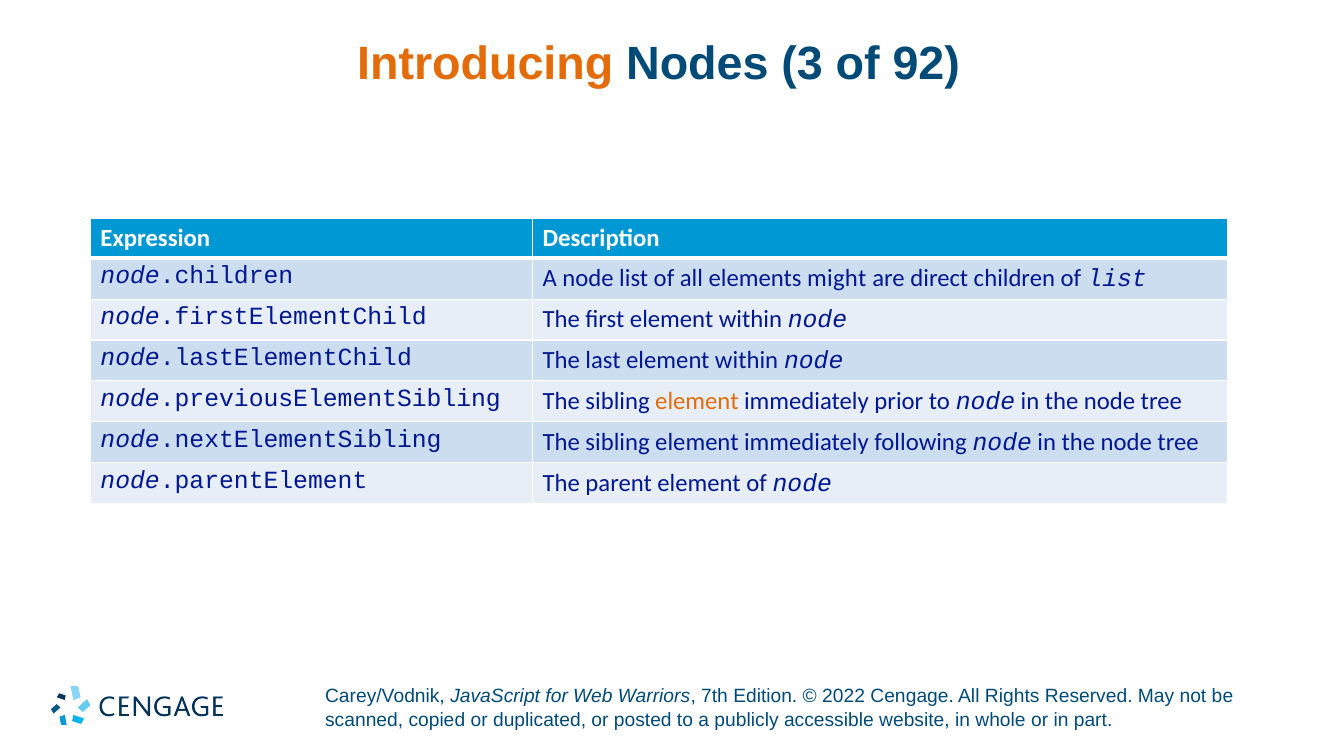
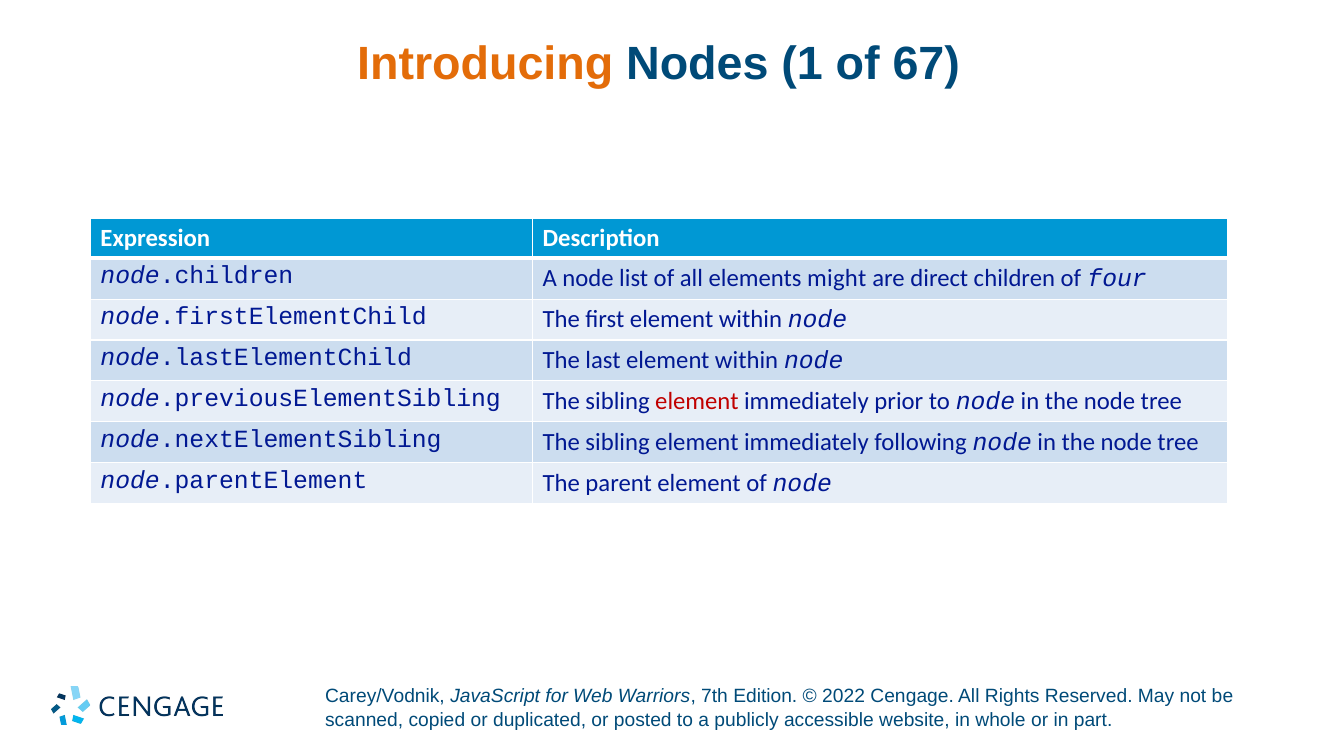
3: 3 -> 1 (802, 64)
92: 92 -> 67 (926, 64)
of list: list -> four (1117, 279)
element colour: orange -> red (697, 401)
